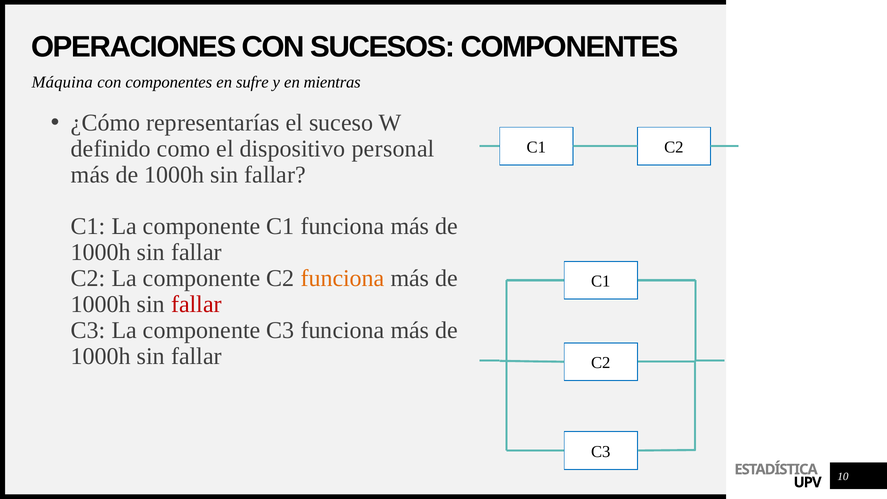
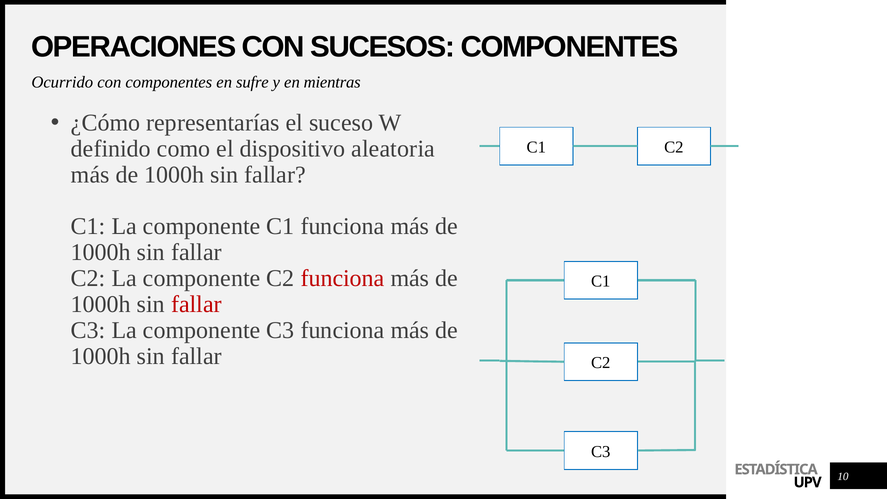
Máquina: Máquina -> Ocurrido (62, 82)
personal: personal -> aleatoria (393, 149)
funciona colour: orange -> red (343, 278)
